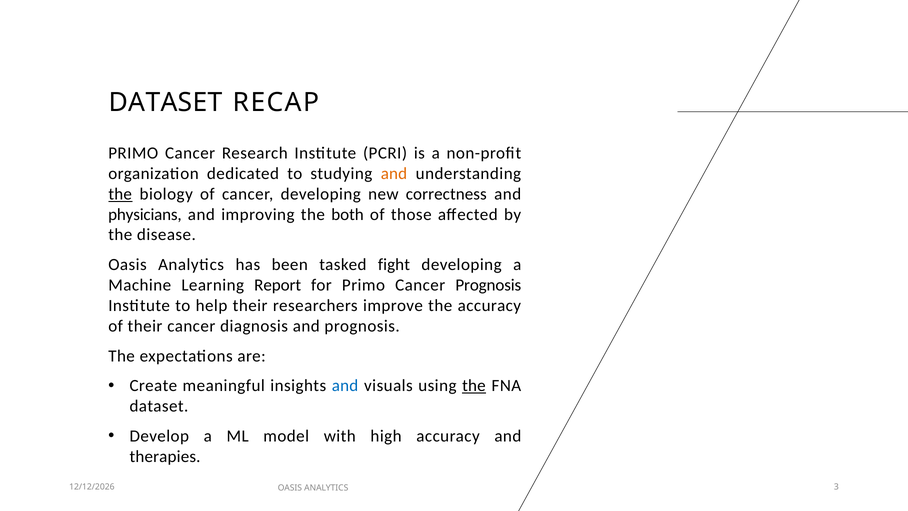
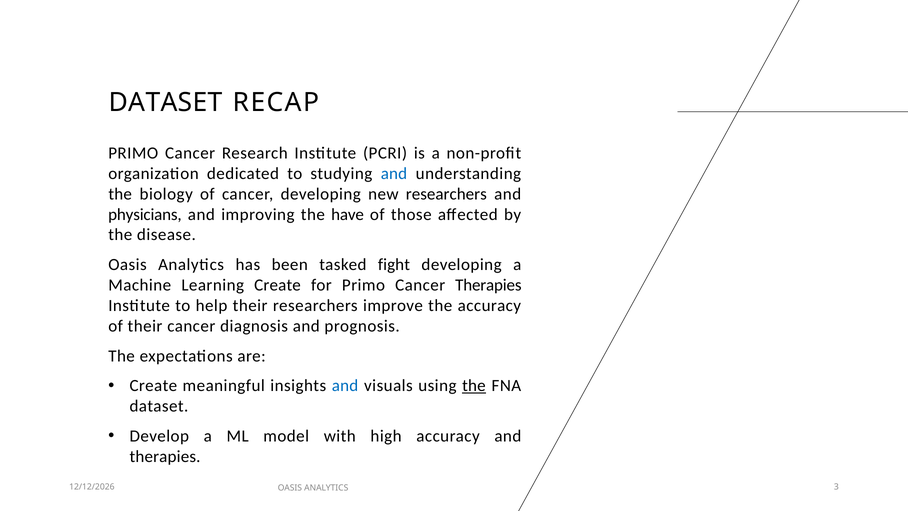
and colour: orange -> blue (394, 173)
the underline: present -> none (120, 194)
new correctness: correctness -> researchers (446, 194)
both: both -> have (348, 214)
Learning Report: Report -> Create (278, 285)
Cancer Prognosis: Prognosis -> Therapies (488, 285)
